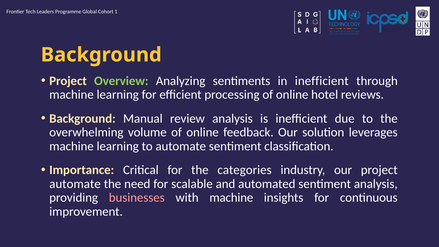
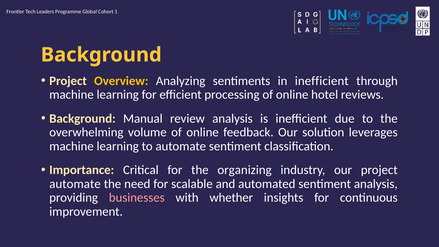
Overview colour: light green -> yellow (121, 81)
categories: categories -> organizing (245, 170)
with machine: machine -> whether (231, 198)
